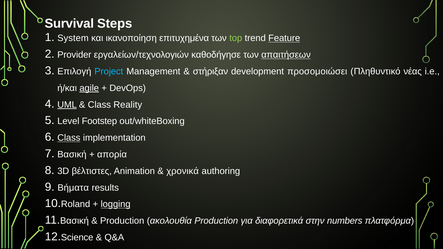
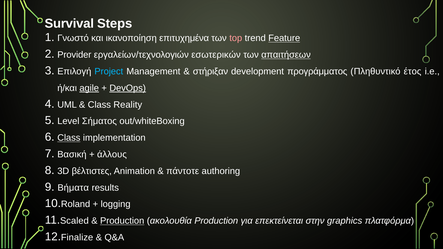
System: System -> Γνωστό (73, 38)
top colour: light green -> pink (236, 38)
καθοδήγησε: καθοδήγησε -> εσωτερικών (216, 55)
προσομοιώσει: προσομοιώσει -> προγράμματος (317, 71)
νέας: νέας -> έτος (413, 71)
DevOps underline: none -> present (128, 88)
UML underline: present -> none (67, 105)
Footstep: Footstep -> Σήματος (99, 121)
απορία: απορία -> άλλους (112, 155)
χρονικά: χρονικά -> πάντοτε (183, 171)
logging underline: present -> none (116, 204)
Βασική: Βασική -> Scaled (74, 221)
Production underline: none -> present (122, 221)
διαφορετικά: διαφορετικά -> επεκτείνεται (279, 221)
numbers: numbers -> graphics (345, 221)
Science: Science -> Finalize (77, 238)
